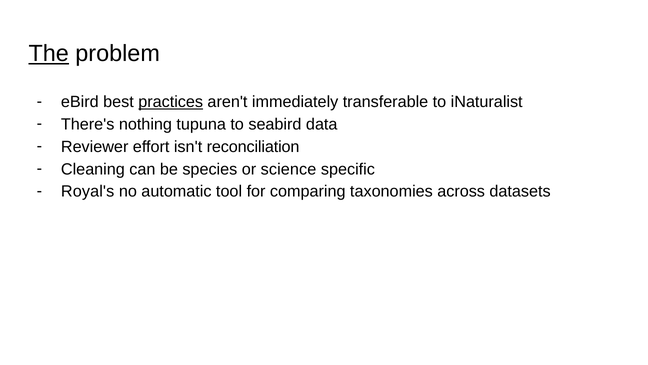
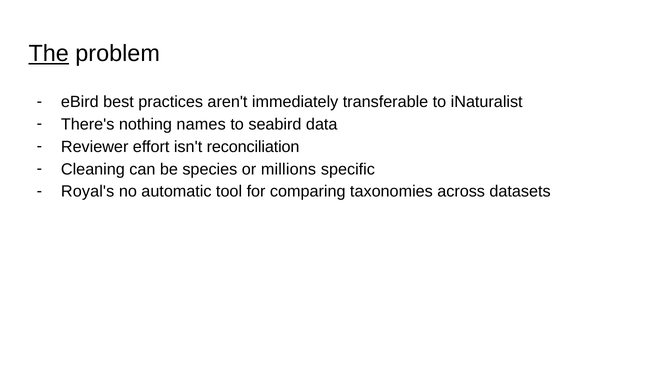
practices underline: present -> none (171, 102)
tupuna: tupuna -> names (201, 124)
science: science -> millions (289, 169)
